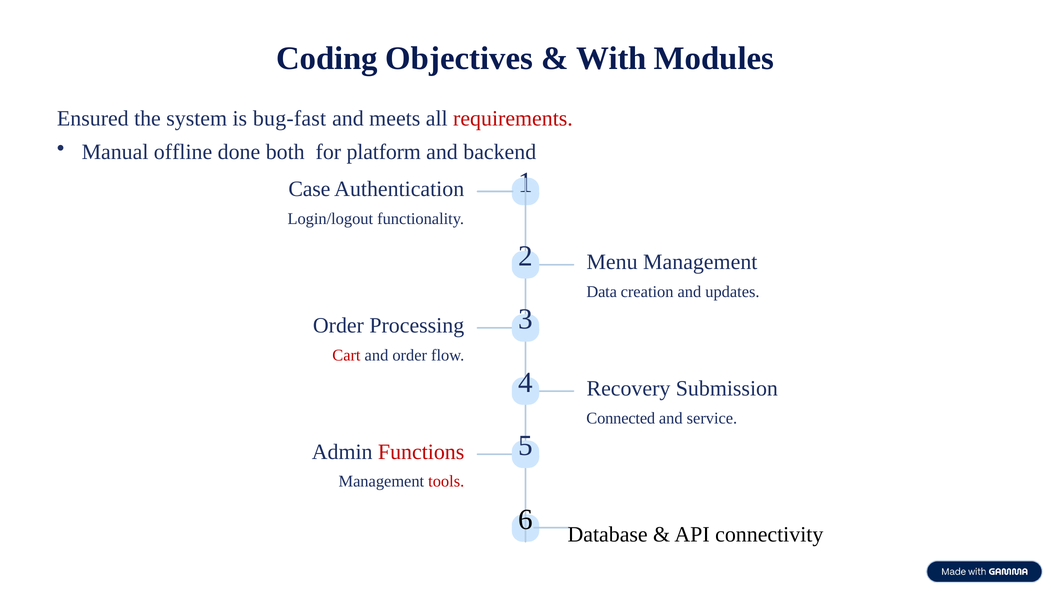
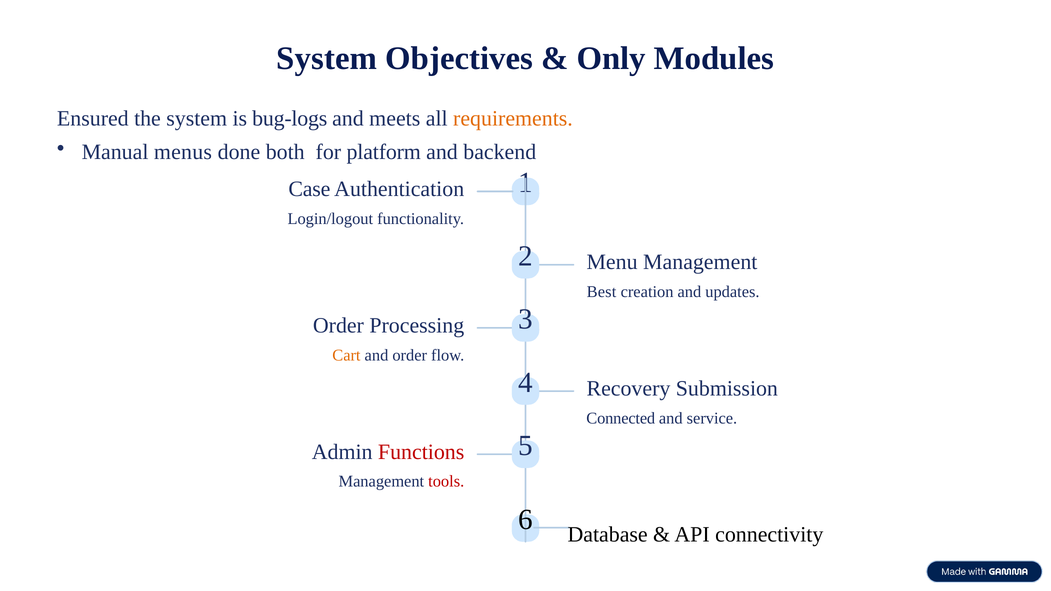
Coding: Coding -> System (327, 58)
With: With -> Only (611, 58)
bug-fast: bug-fast -> bug-logs (290, 119)
requirements colour: red -> orange (513, 119)
offline: offline -> menus (183, 152)
Data: Data -> Best (602, 292)
Cart colour: red -> orange (346, 355)
